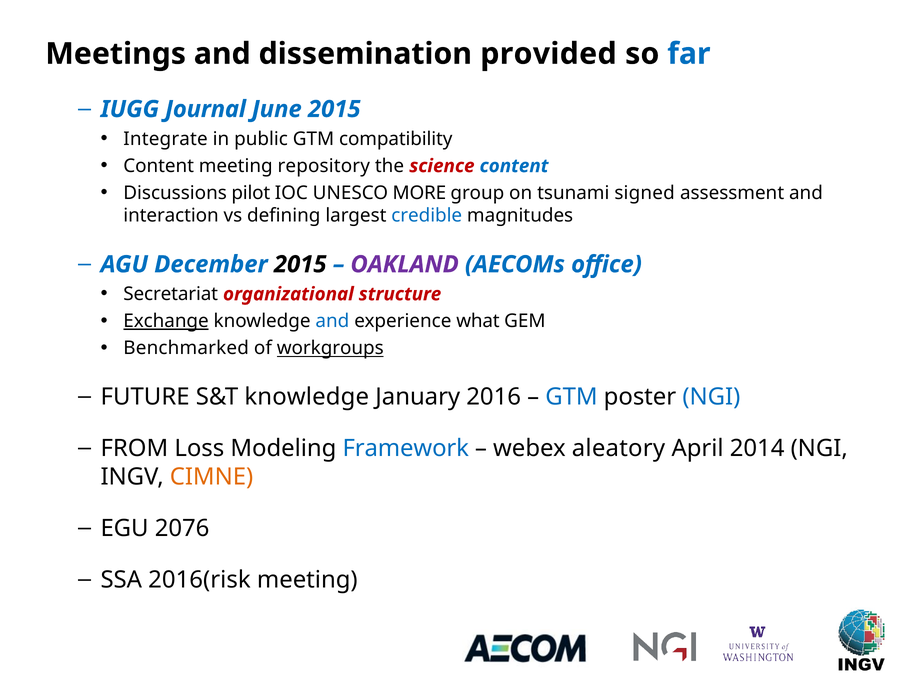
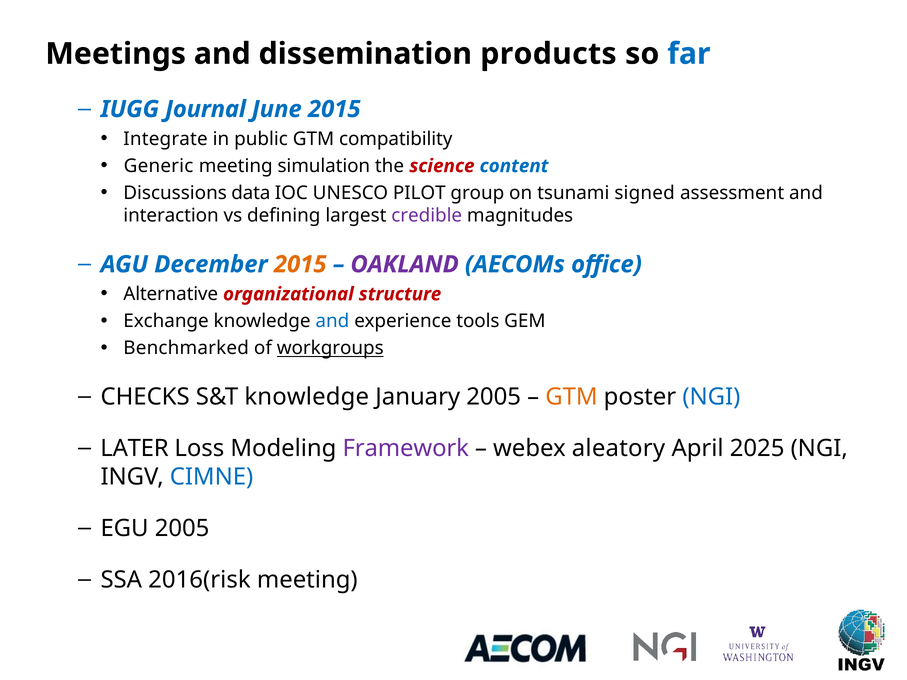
provided: provided -> products (548, 54)
Content: Content -> Generic (159, 166)
repository: repository -> simulation (324, 166)
pilot: pilot -> data (251, 193)
MORE: MORE -> PILOT (419, 193)
credible colour: blue -> purple (427, 216)
2015 colour: black -> orange (300, 264)
Secretariat: Secretariat -> Alternative (171, 294)
Exchange underline: present -> none (166, 321)
what: what -> tools (478, 321)
FUTURE: FUTURE -> CHECKS (145, 397)
January 2016: 2016 -> 2005 (494, 397)
GTM colour: blue -> orange (571, 397)
FROM: FROM -> LATER (135, 448)
Framework colour: blue -> purple (406, 448)
2014: 2014 -> 2025 (757, 448)
CIMNE colour: orange -> blue (212, 477)
EGU 2076: 2076 -> 2005 (182, 529)
